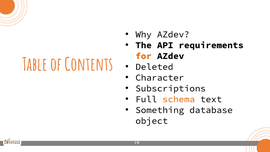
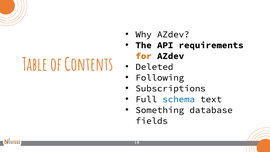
Character: Character -> Following (160, 78)
schema colour: orange -> blue (179, 99)
object: object -> fields (152, 121)
